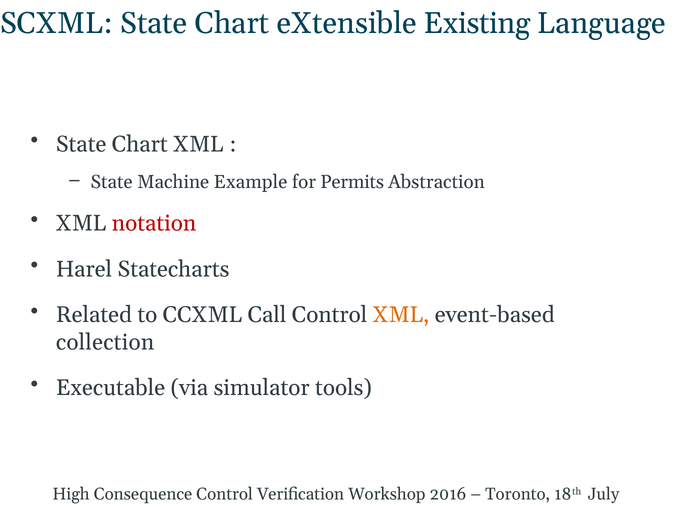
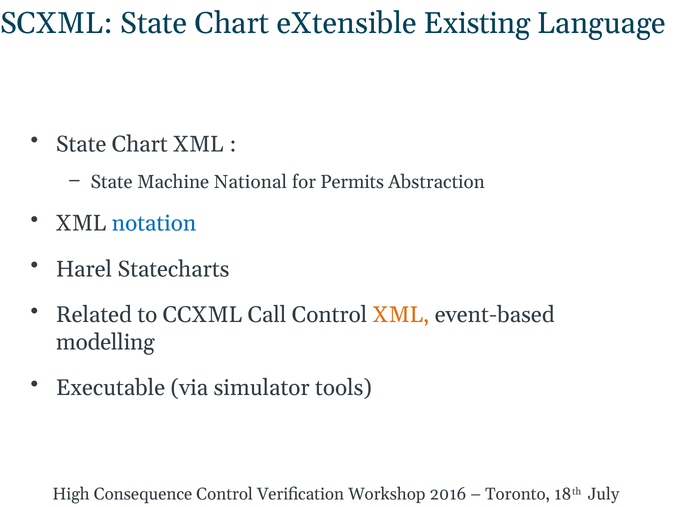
Example: Example -> National (251, 182)
notation colour: red -> blue (154, 223)
collection: collection -> modelling (105, 342)
